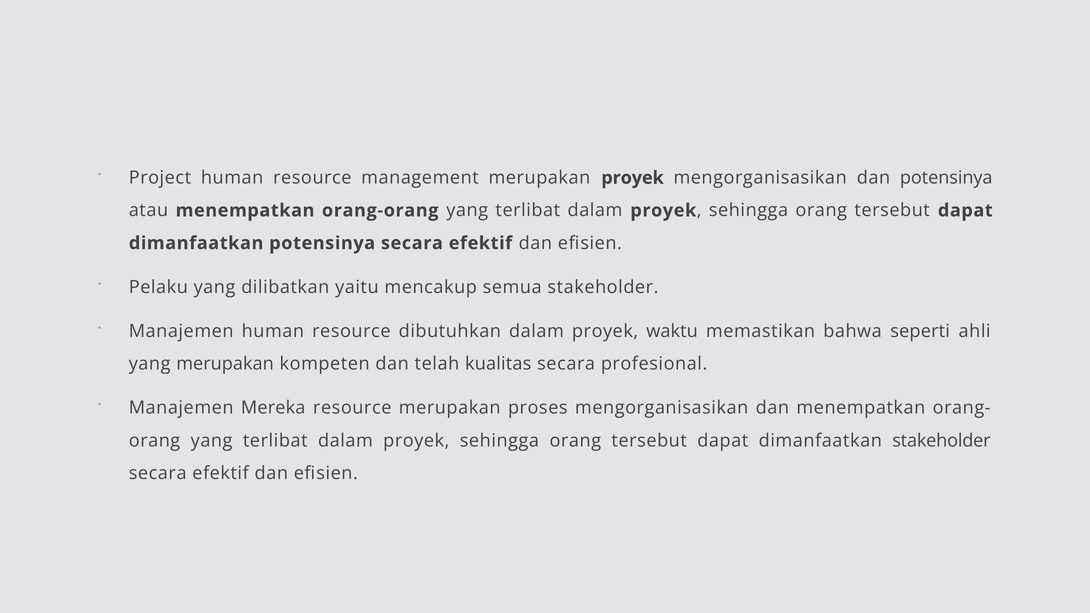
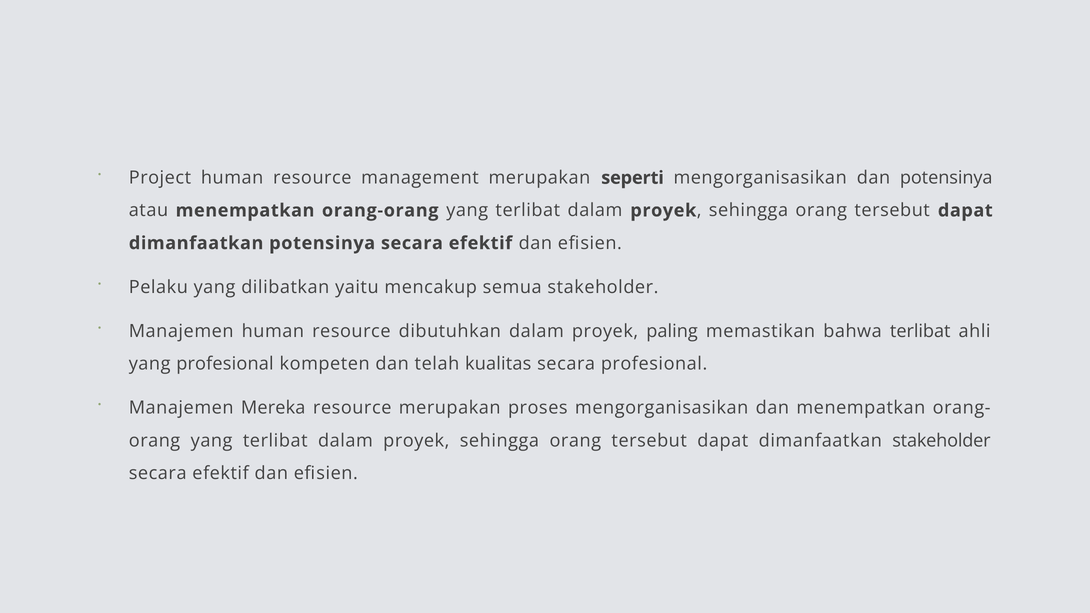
merupakan proyek: proyek -> seperti (633, 178)
waktu: waktu -> paling (672, 331)
bahwa seperti: seperti -> terlibat (920, 331)
yang merupakan: merupakan -> profesional (225, 364)
